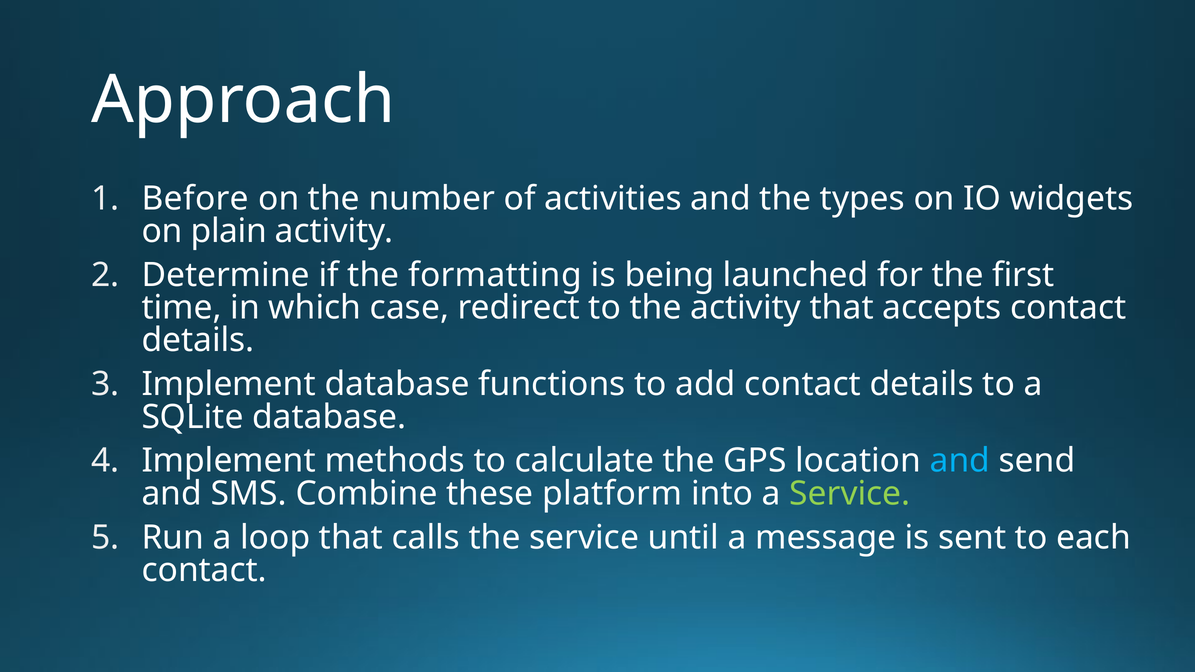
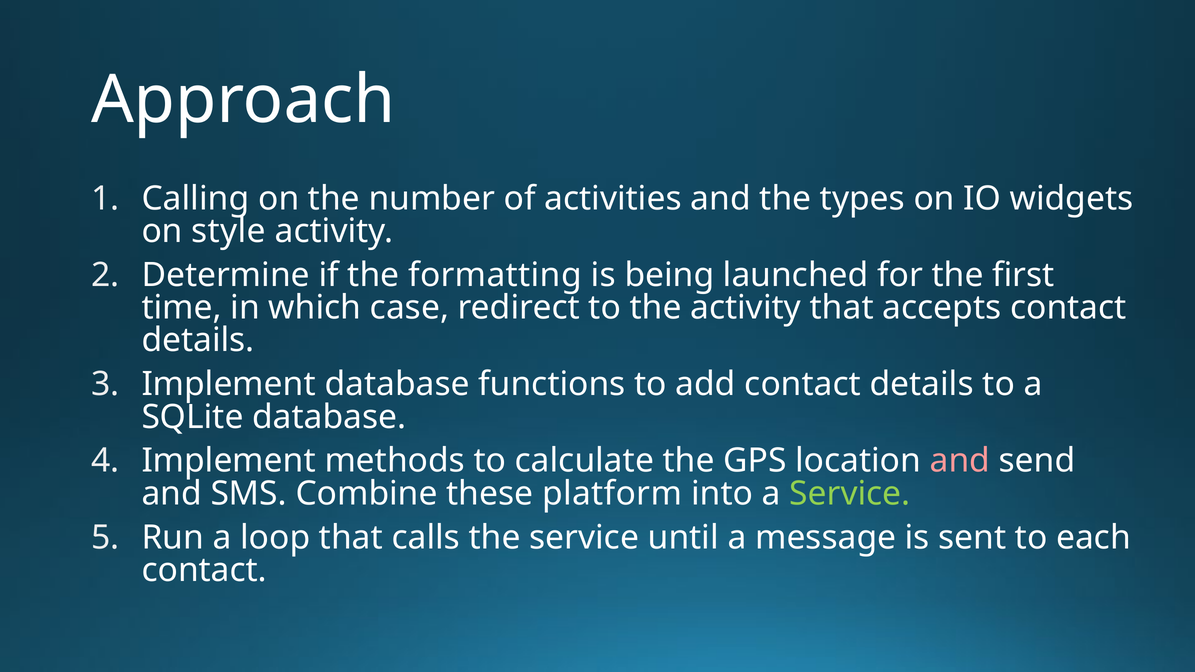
Before: Before -> Calling (195, 198)
plain: plain -> style (229, 231)
and colour: light blue -> pink (960, 461)
